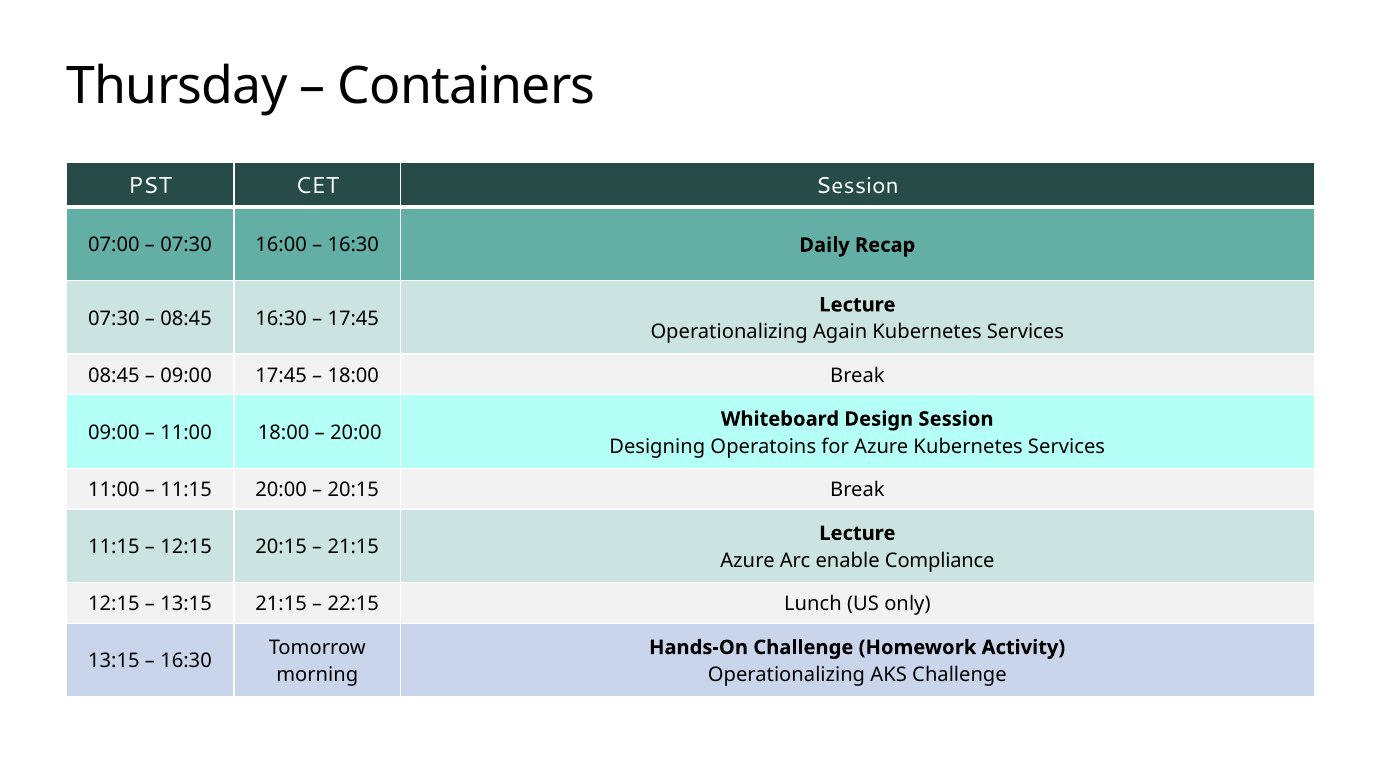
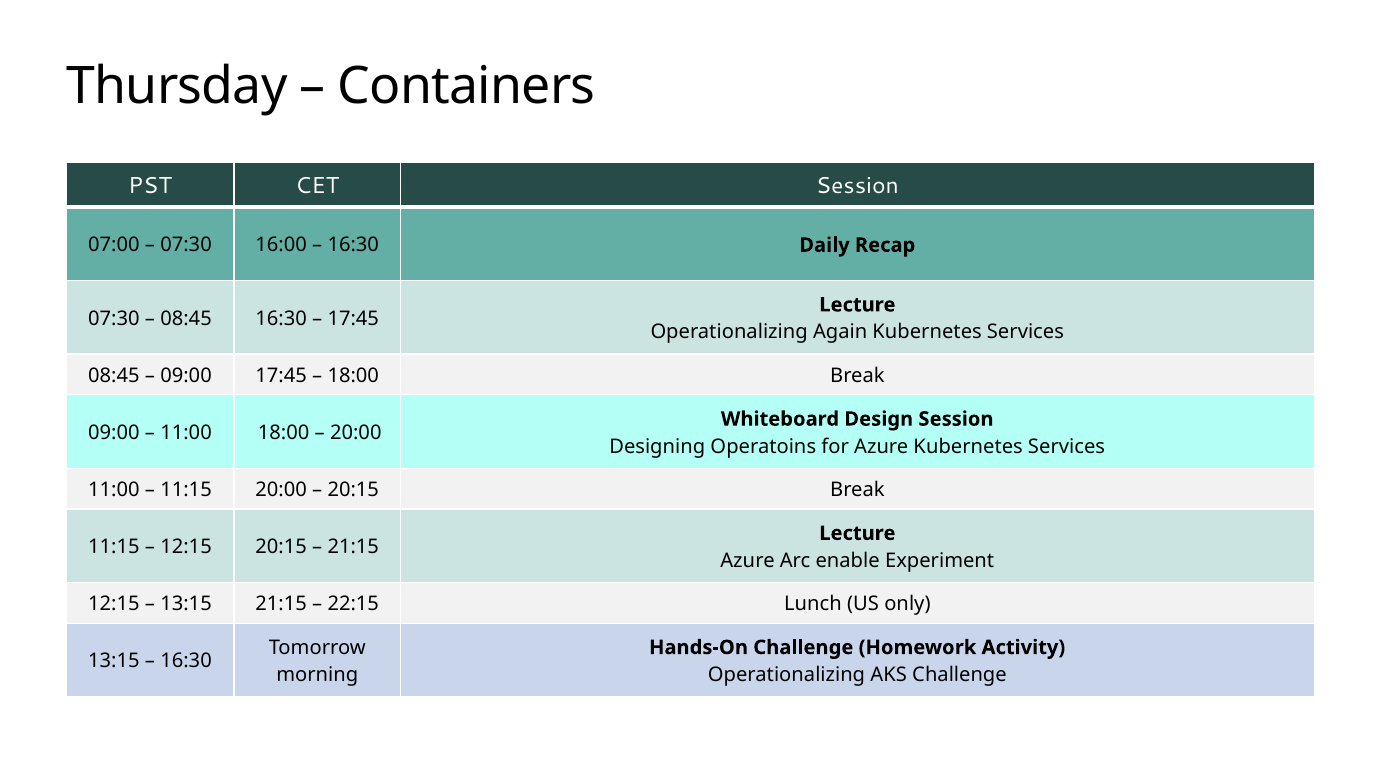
Compliance: Compliance -> Experiment (940, 561)
